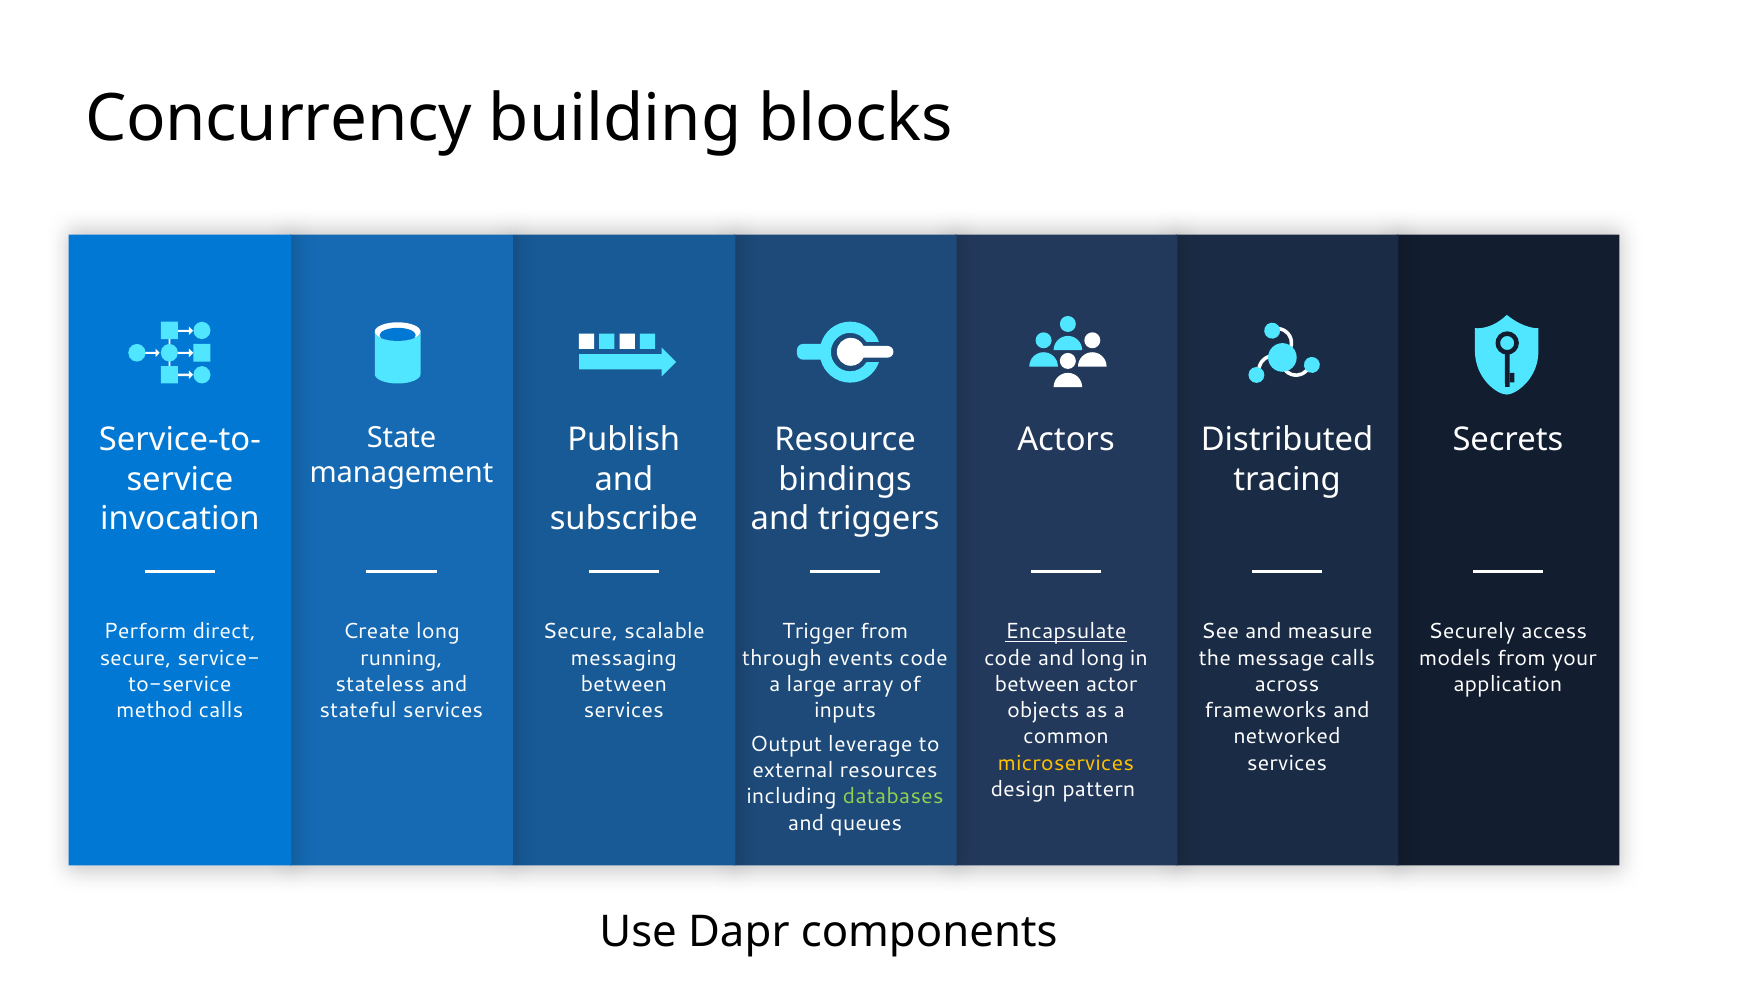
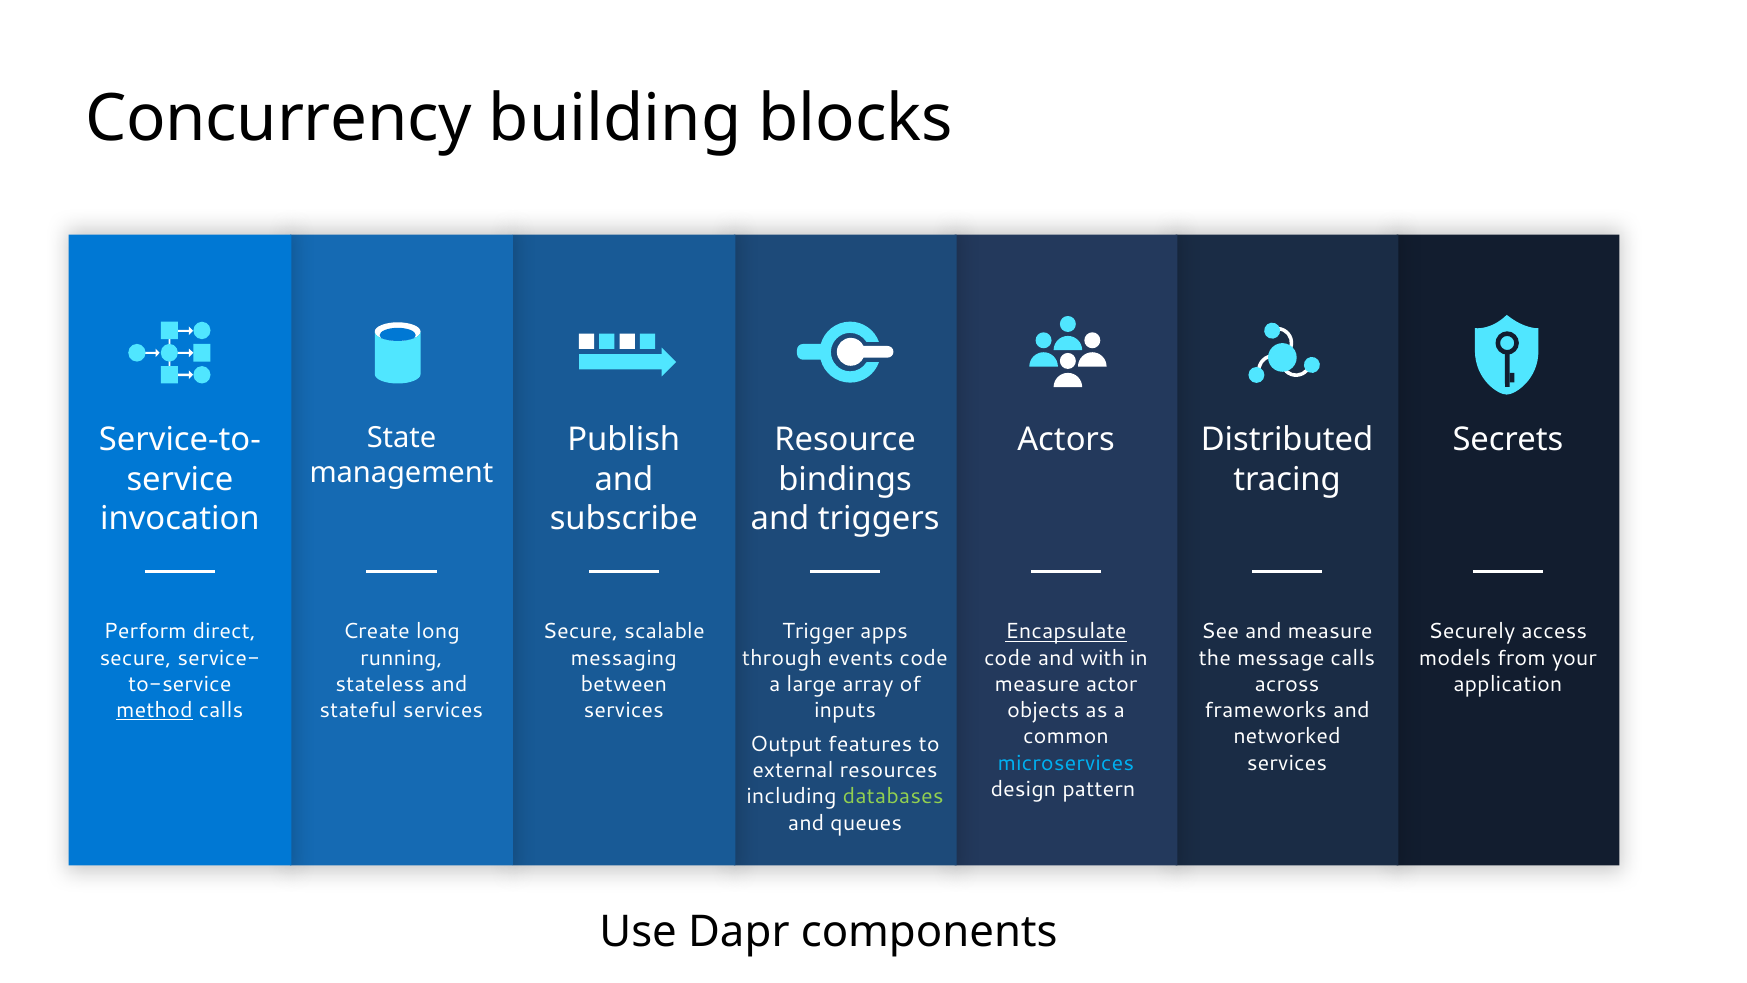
Trigger from: from -> apps (884, 632)
and long: long -> with (1102, 658)
between: between -> measure (1037, 684)
method underline: none -> present (154, 710)
leverage: leverage -> features (870, 744)
microservices colour: yellow -> light blue (1066, 763)
